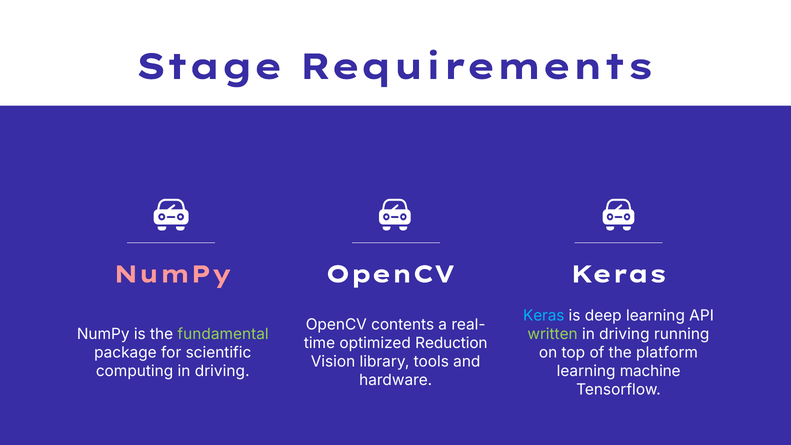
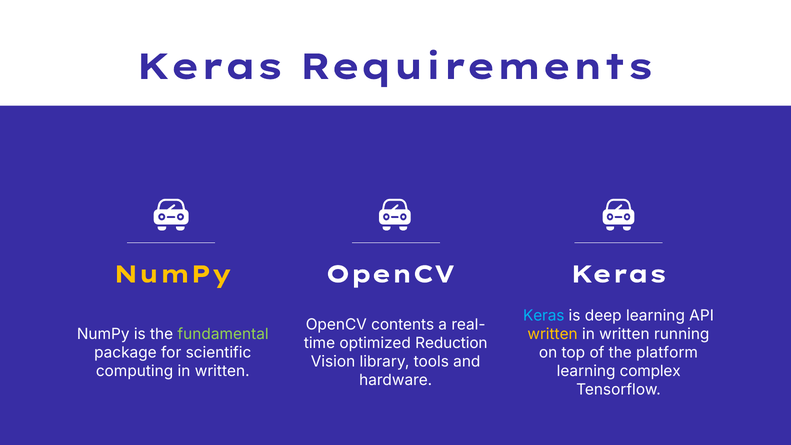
Stage: Stage -> Keras (210, 67)
NumPy colour: pink -> yellow (173, 274)
written colour: light green -> yellow (553, 334)
driving: driving -> written (624, 334)
computing in driving: driving -> written (222, 371)
machine: machine -> complex (650, 371)
